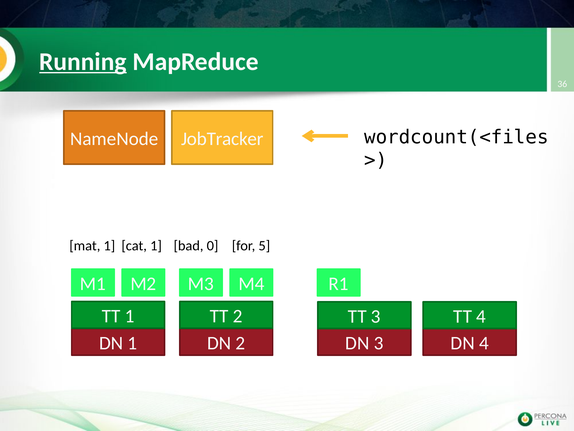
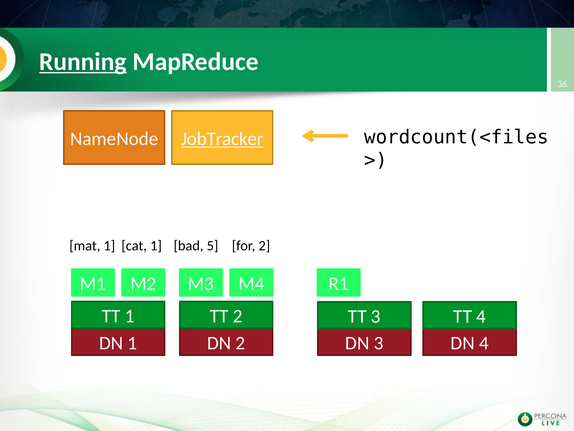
JobTracker underline: none -> present (222, 139)
for 5: 5 -> 2 (264, 245)
0: 0 -> 5 (213, 246)
